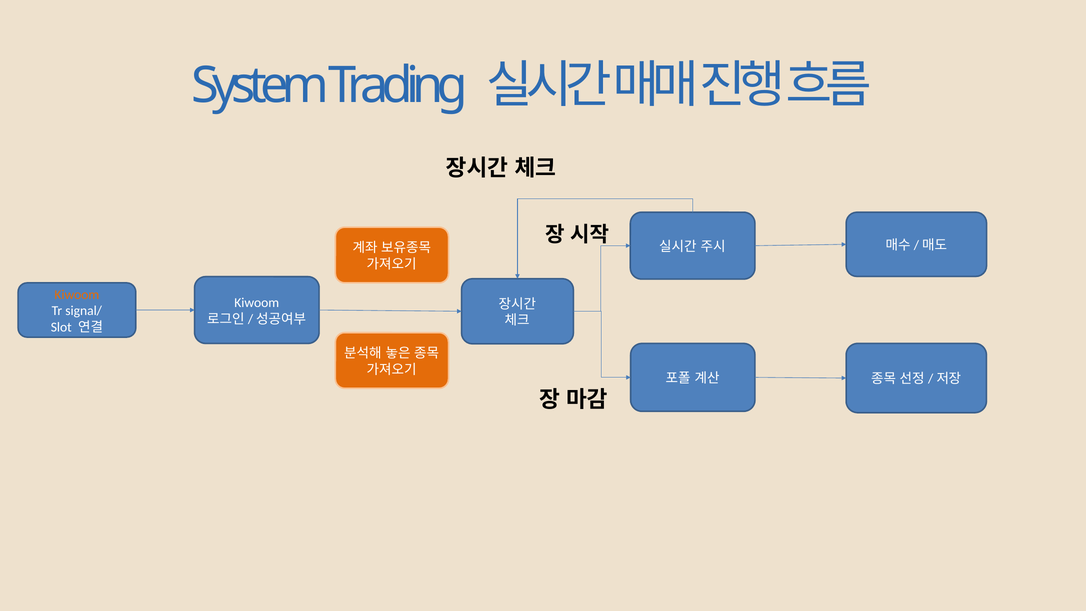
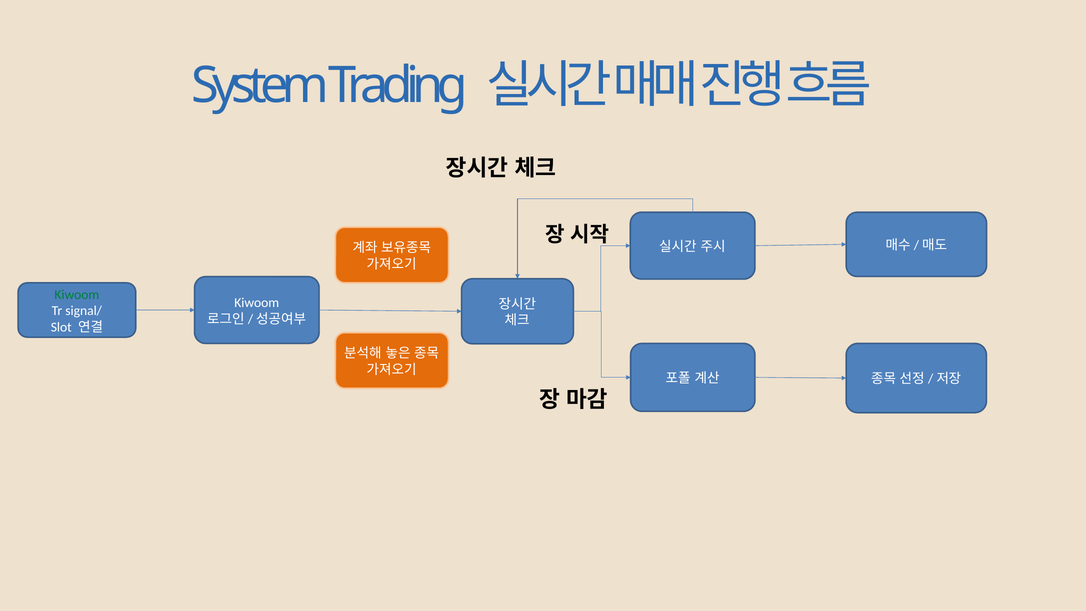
Kiwoom colour: orange -> green (77, 295)
